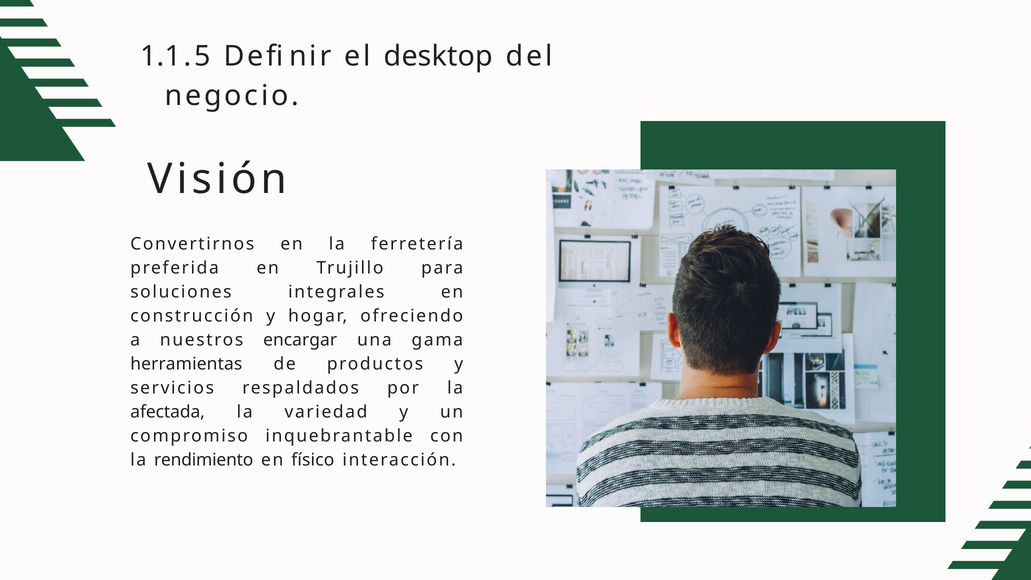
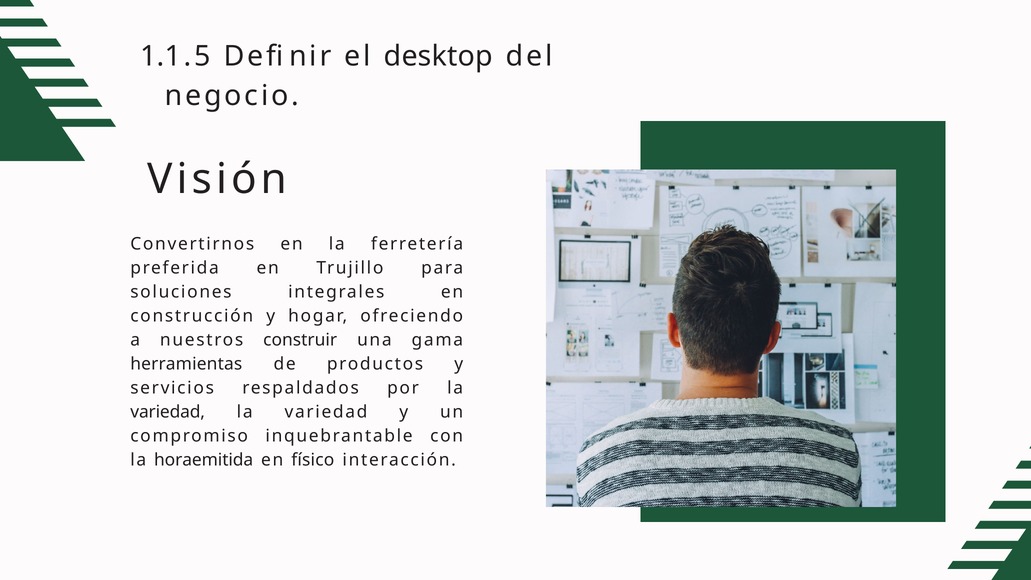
encargar: encargar -> construir (300, 340)
afectada: afectada -> variedad (168, 412)
rendimiento: rendimiento -> horaemitida (204, 460)
